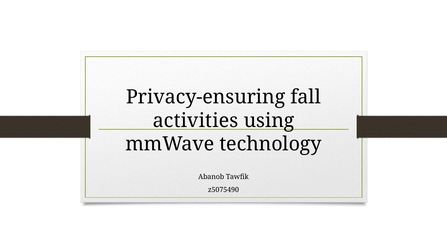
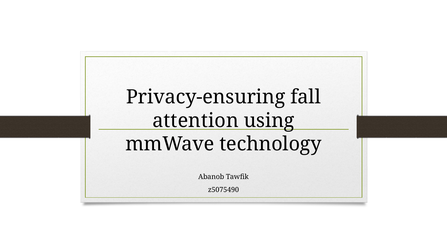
activities: activities -> attention (196, 120)
